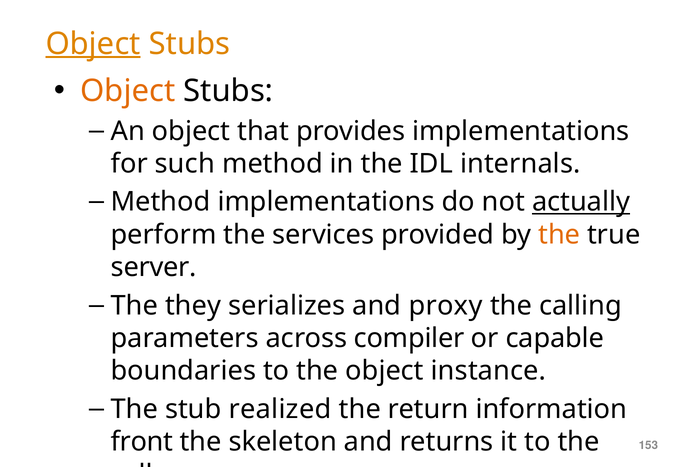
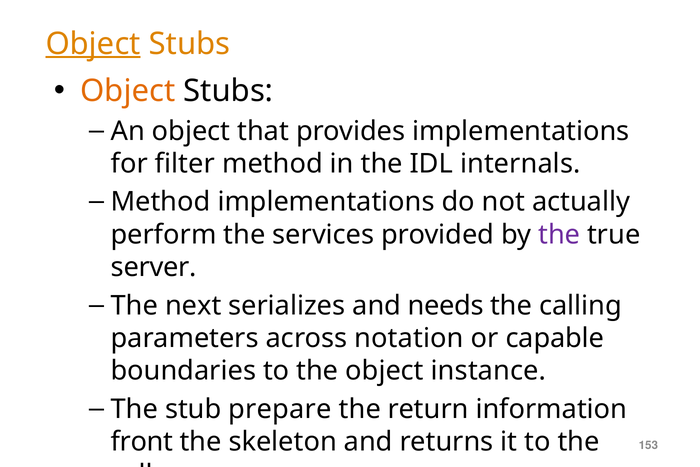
such: such -> filter (185, 164)
actually underline: present -> none (581, 202)
the colour: orange -> purple (559, 234)
they: they -> next (193, 305)
proxy: proxy -> needs (446, 305)
compiler: compiler -> notation (409, 338)
realized: realized -> prepare (280, 409)
